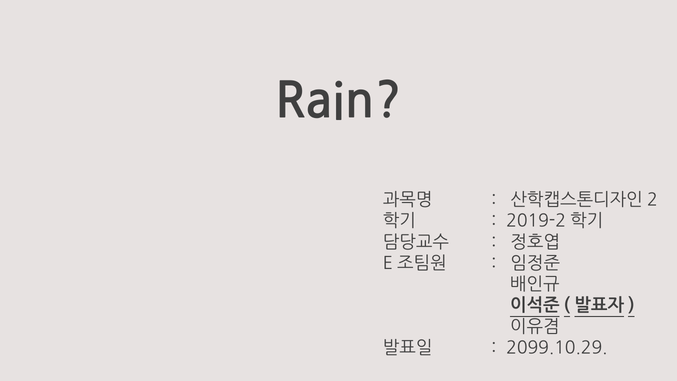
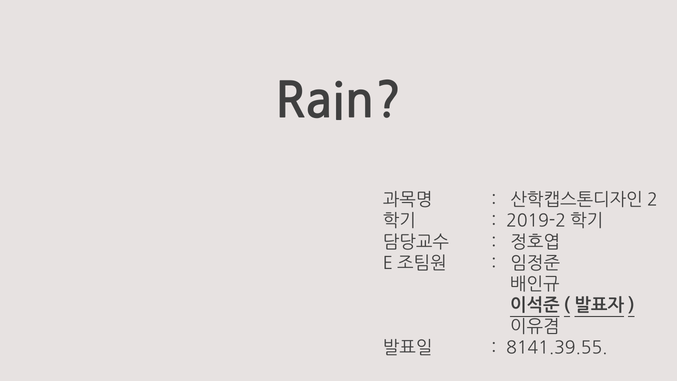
2099.10.29: 2099.10.29 -> 8141.39.55 (557, 348)
